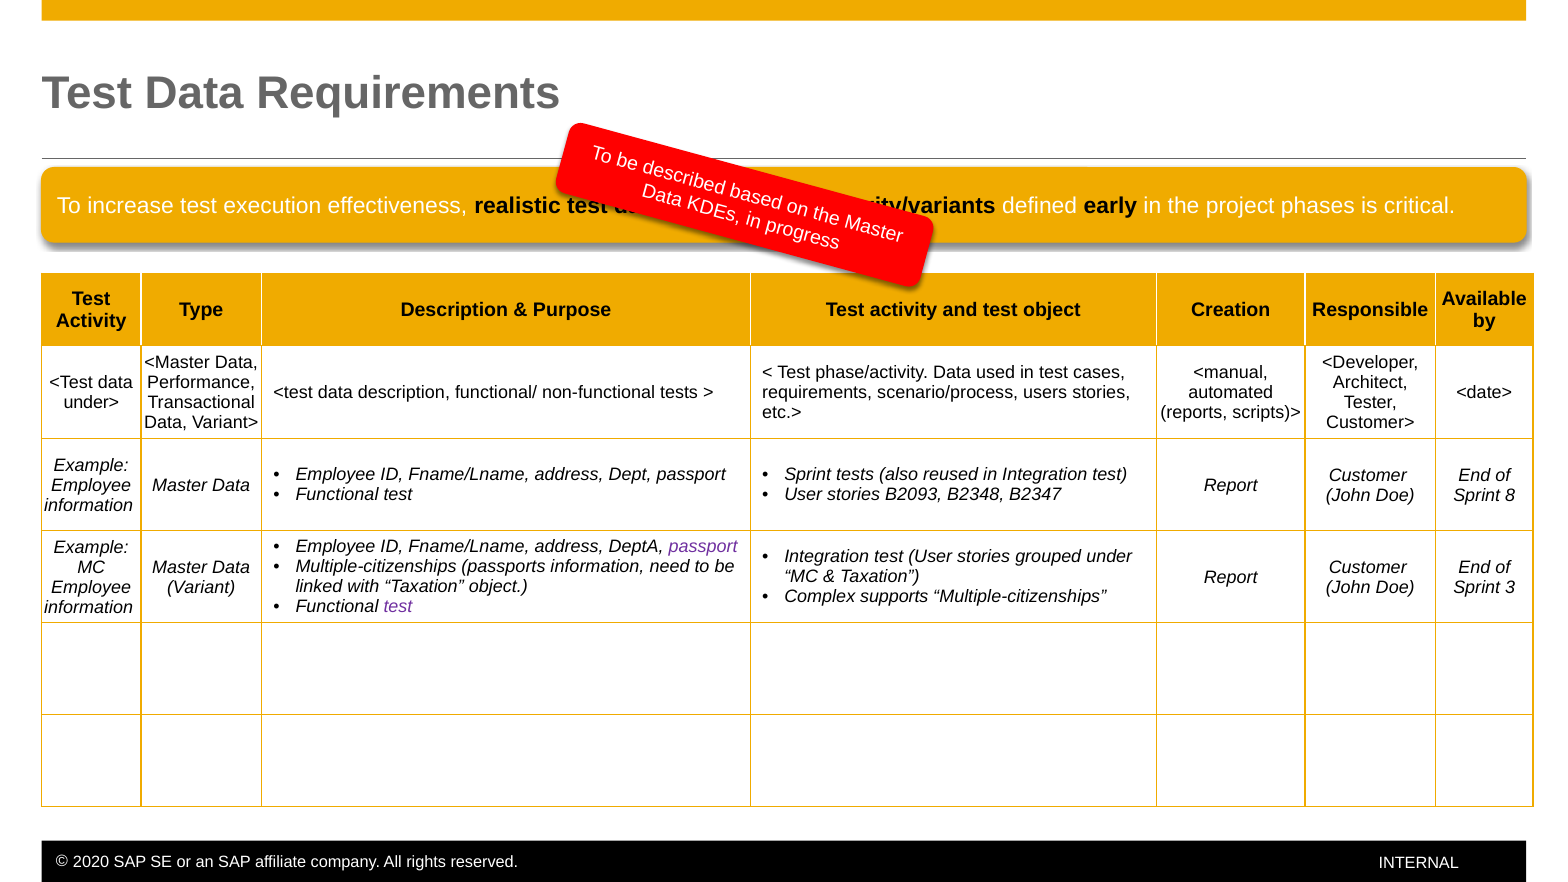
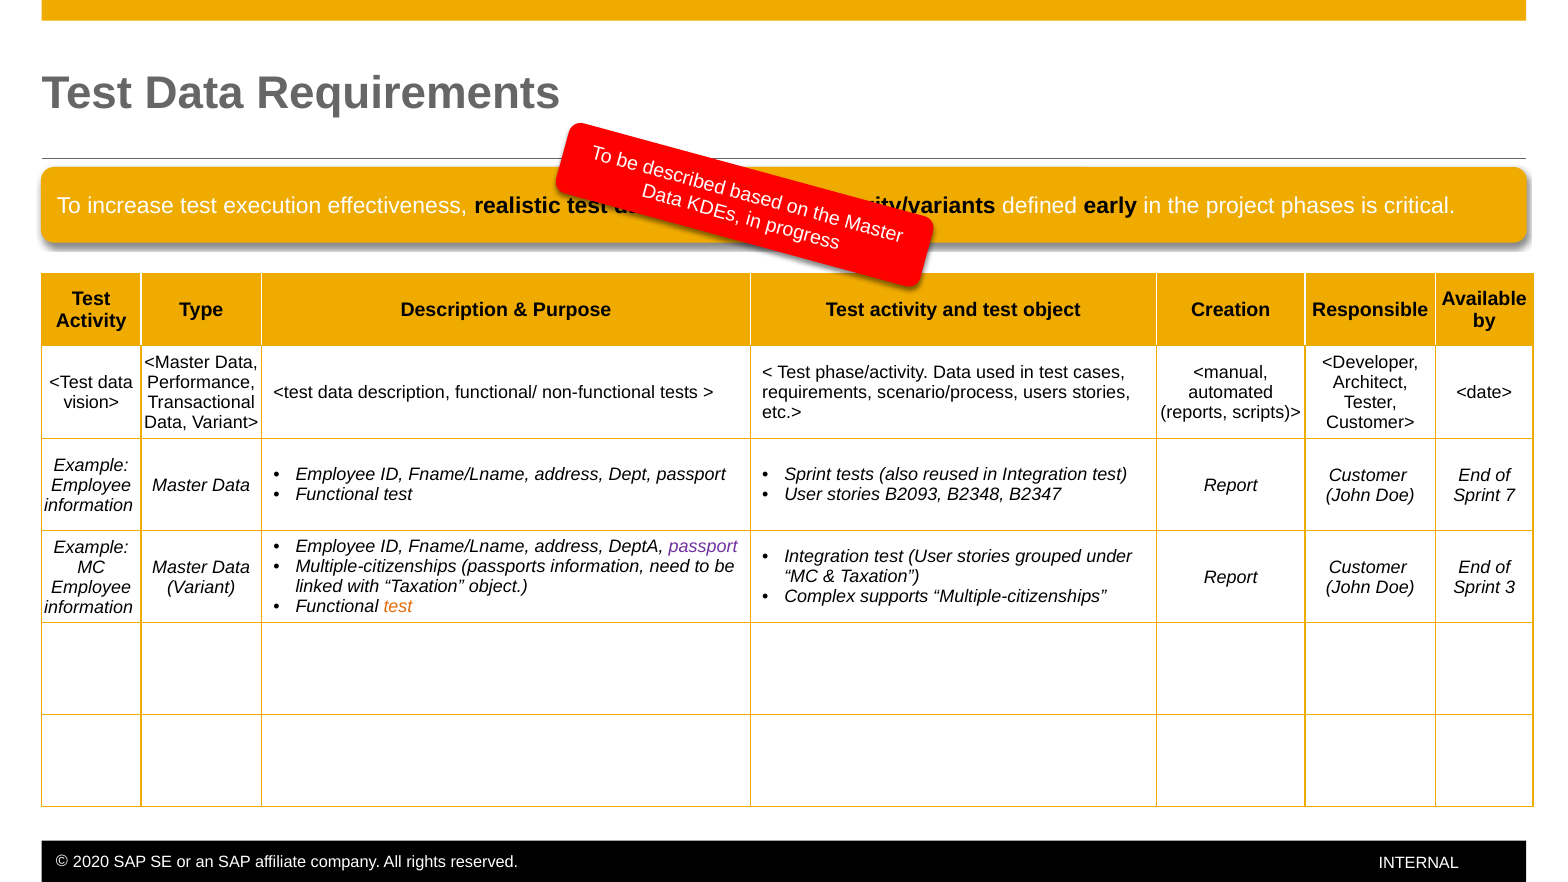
under>: under> -> vision> (91, 403)
8: 8 -> 7 (1510, 495)
test colour: purple -> orange (398, 607)
